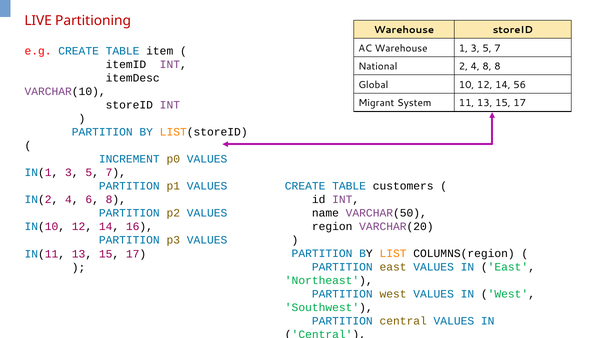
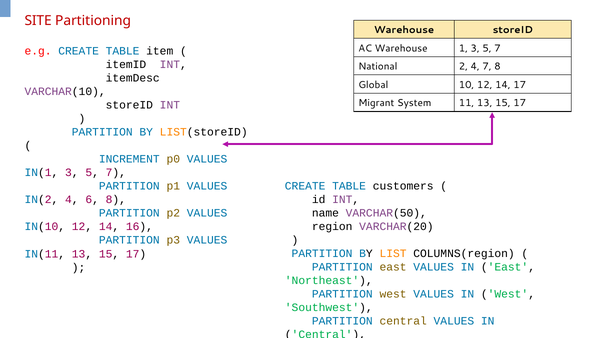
LIVE: LIVE -> SITE (38, 21)
4 8: 8 -> 7 (487, 67)
14 56: 56 -> 17 (520, 85)
